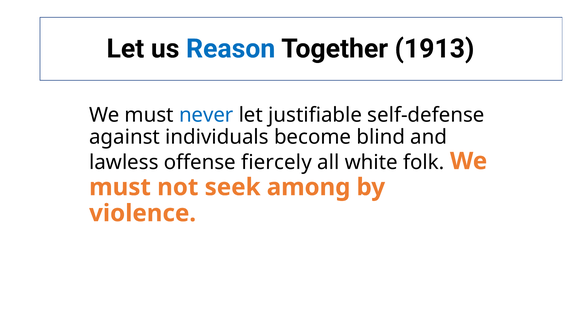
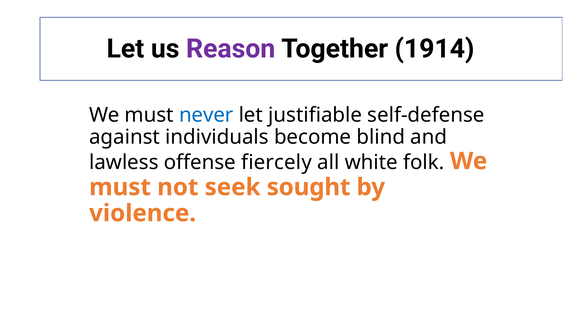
Reason colour: blue -> purple (231, 49)
1913: 1913 -> 1914 (434, 49)
among: among -> sought (309, 187)
